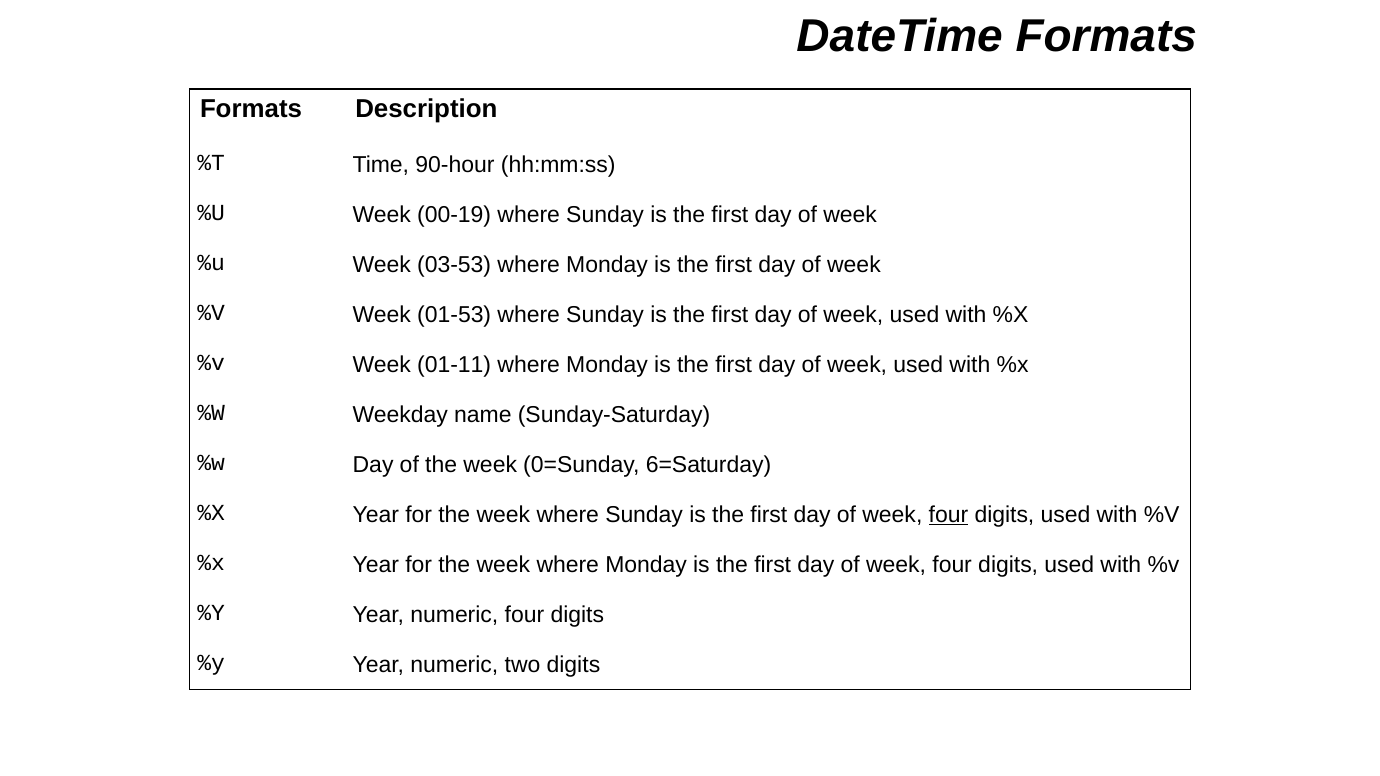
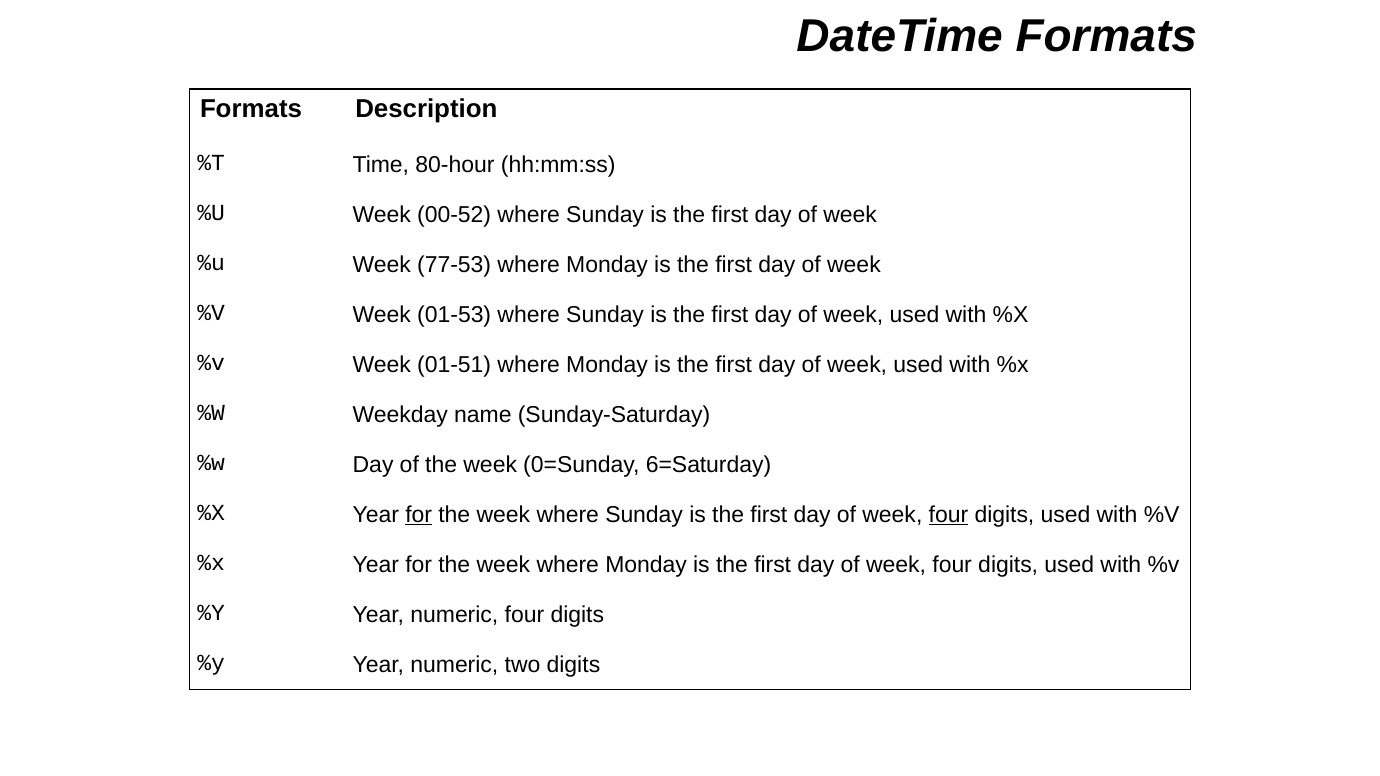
90-hour: 90-hour -> 80-hour (455, 165)
00-19: 00-19 -> 00-52 (454, 215)
03-53: 03-53 -> 77-53 (454, 265)
01-11: 01-11 -> 01-51 (454, 365)
for underline: none -> present (419, 515)
